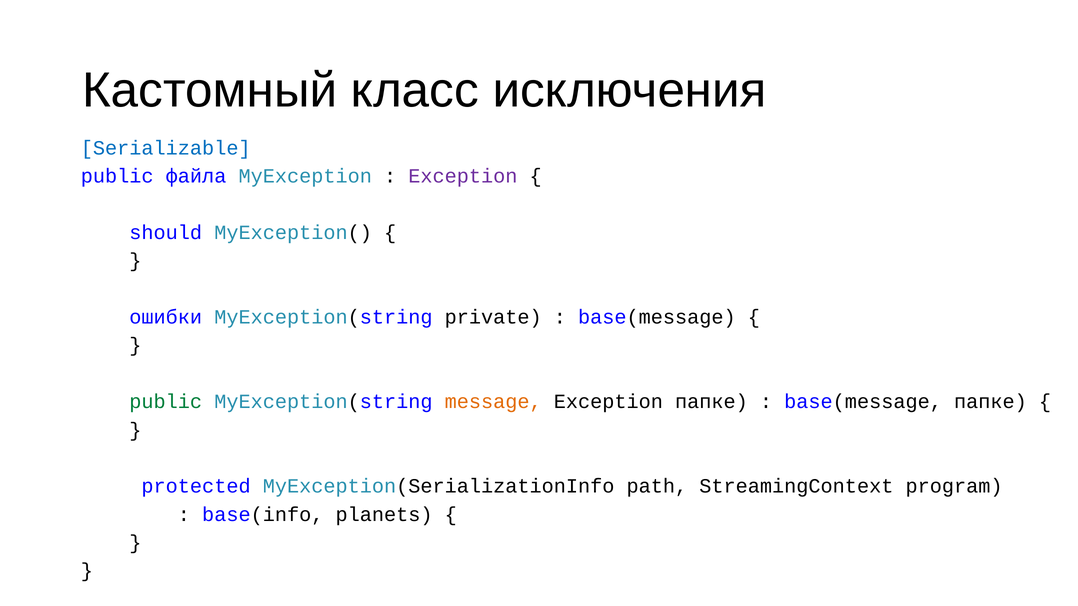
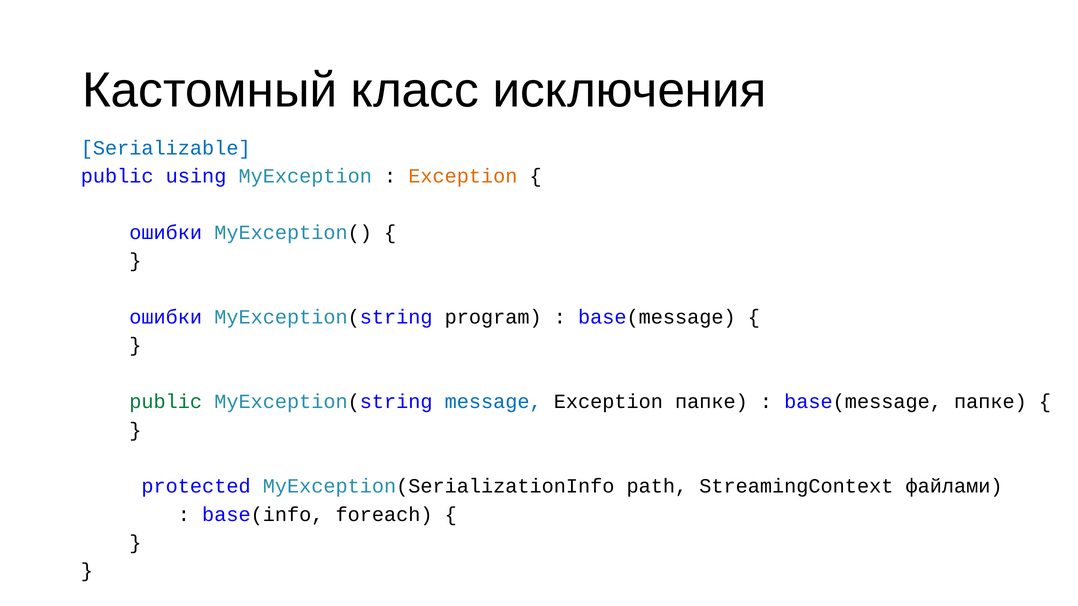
файла: файла -> using (196, 176)
Exception colour: purple -> orange (463, 176)
should: should -> ошибки (166, 233)
private: private -> program (493, 317)
message colour: orange -> blue (493, 402)
program: program -> файлами (954, 487)
planets: planets -> foreach (384, 515)
